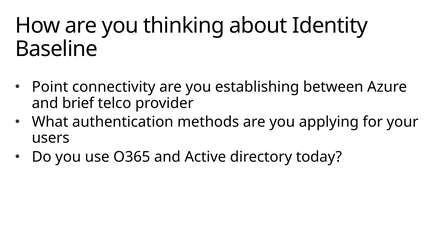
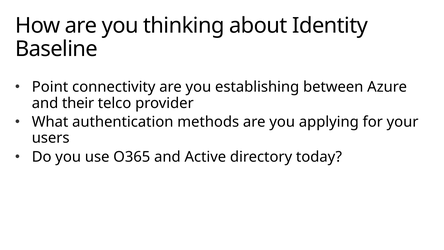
brief: brief -> their (78, 103)
